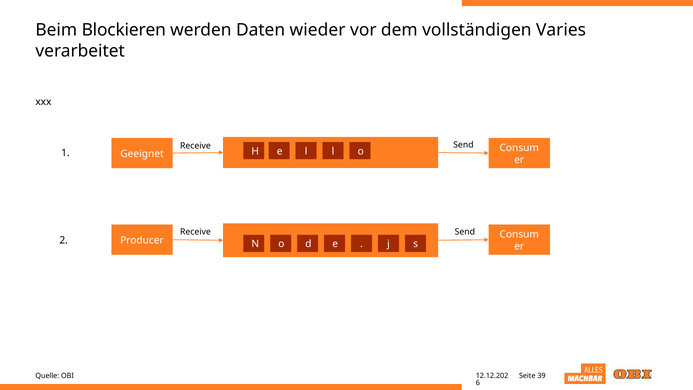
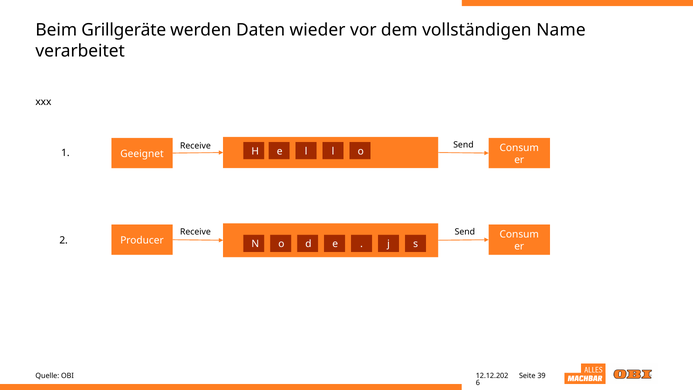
Blockieren: Blockieren -> Grillgeräte (124, 30)
Varies: Varies -> Name (561, 30)
